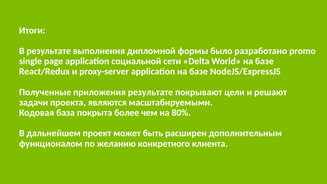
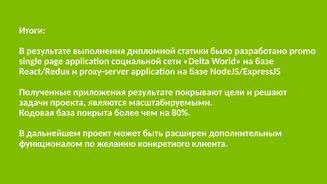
формы: формы -> статики (193, 51)
